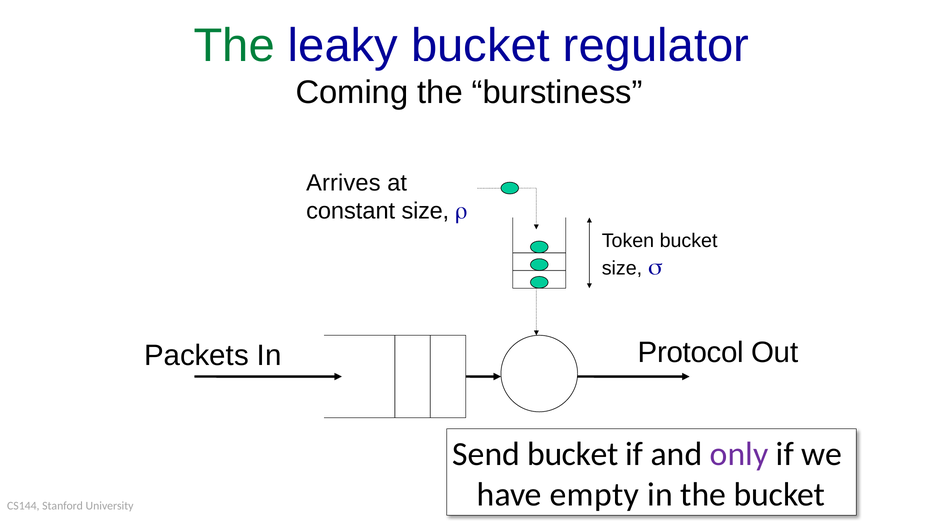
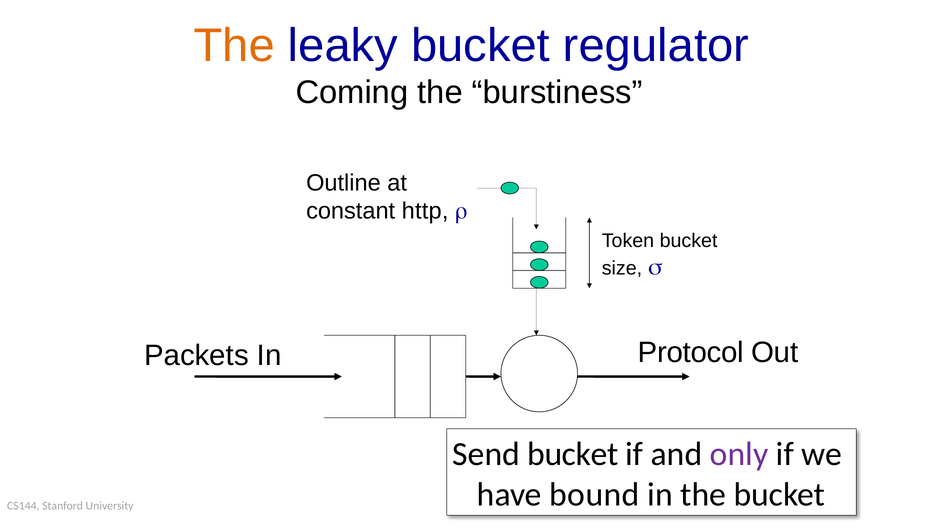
The colour: green -> orange (234, 46)
Arrives: Arrives -> Outline (343, 183)
constant size: size -> http (425, 211)
empty: empty -> bound (594, 495)
